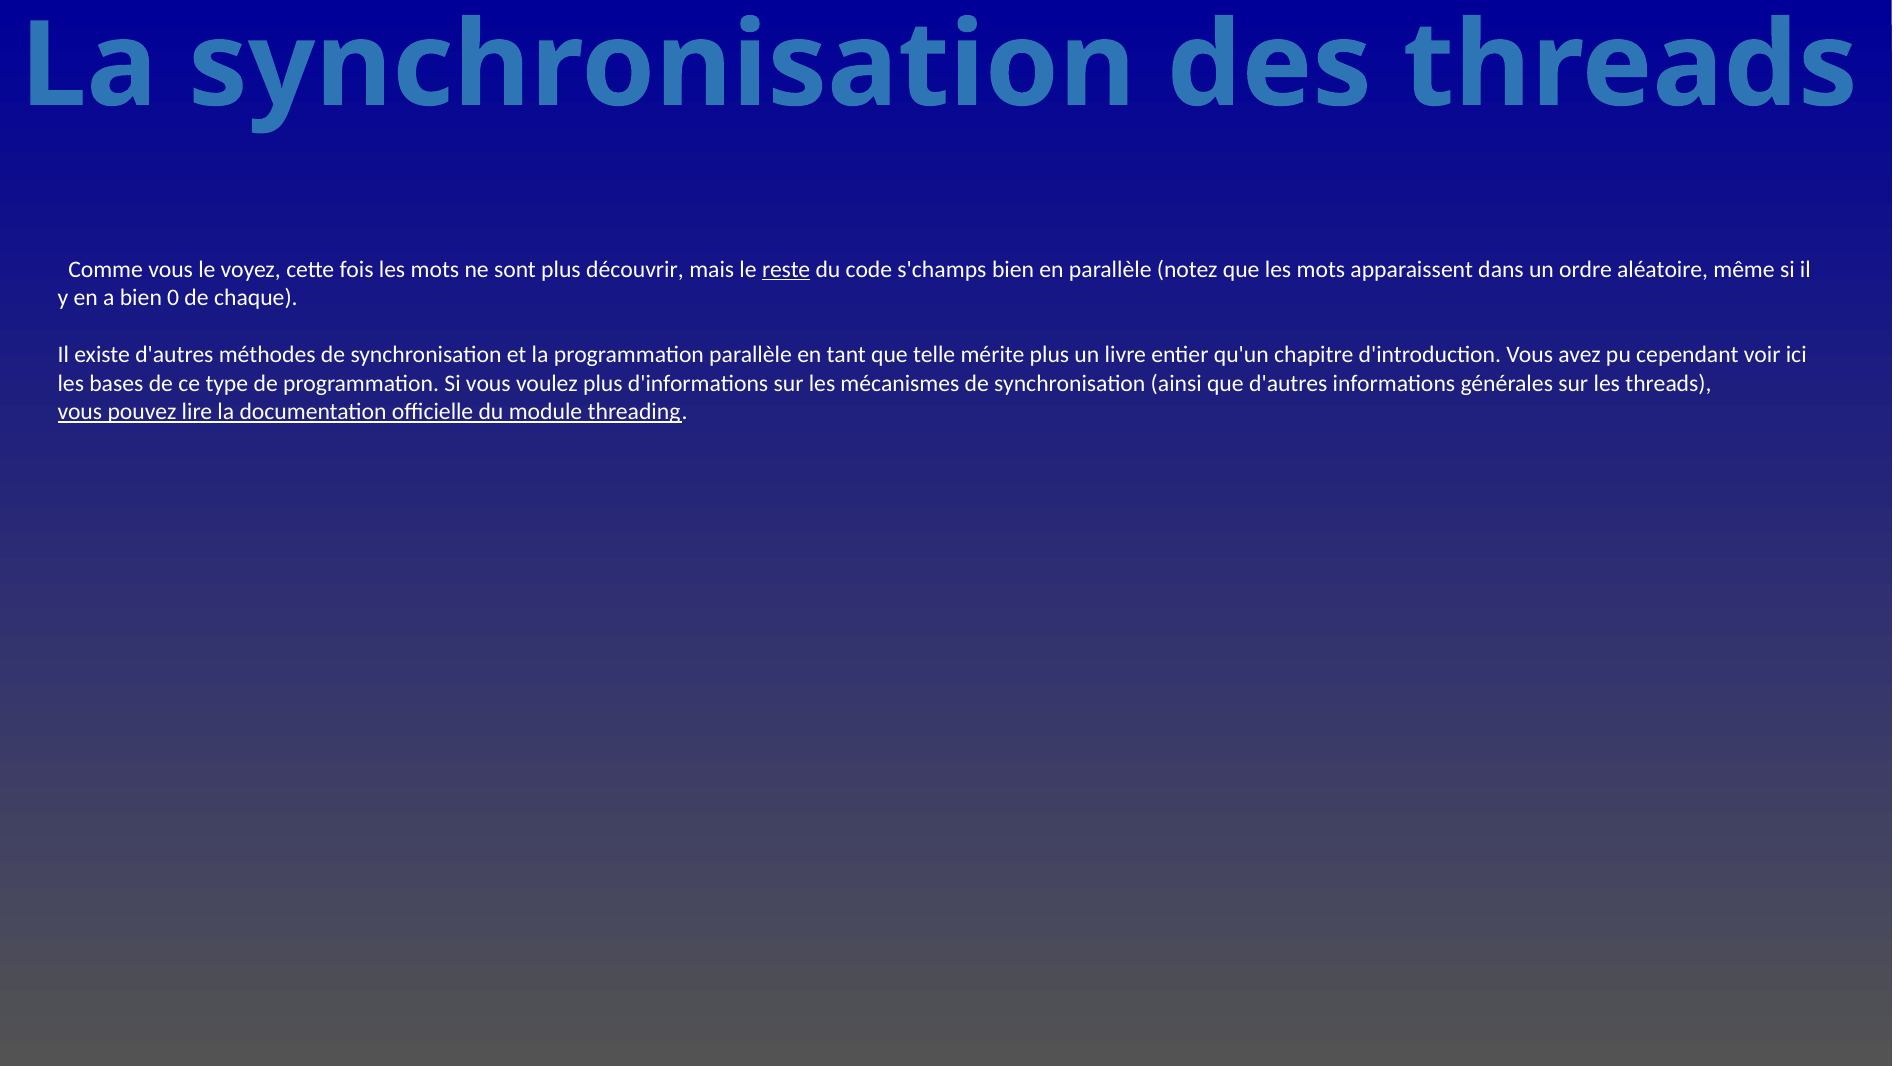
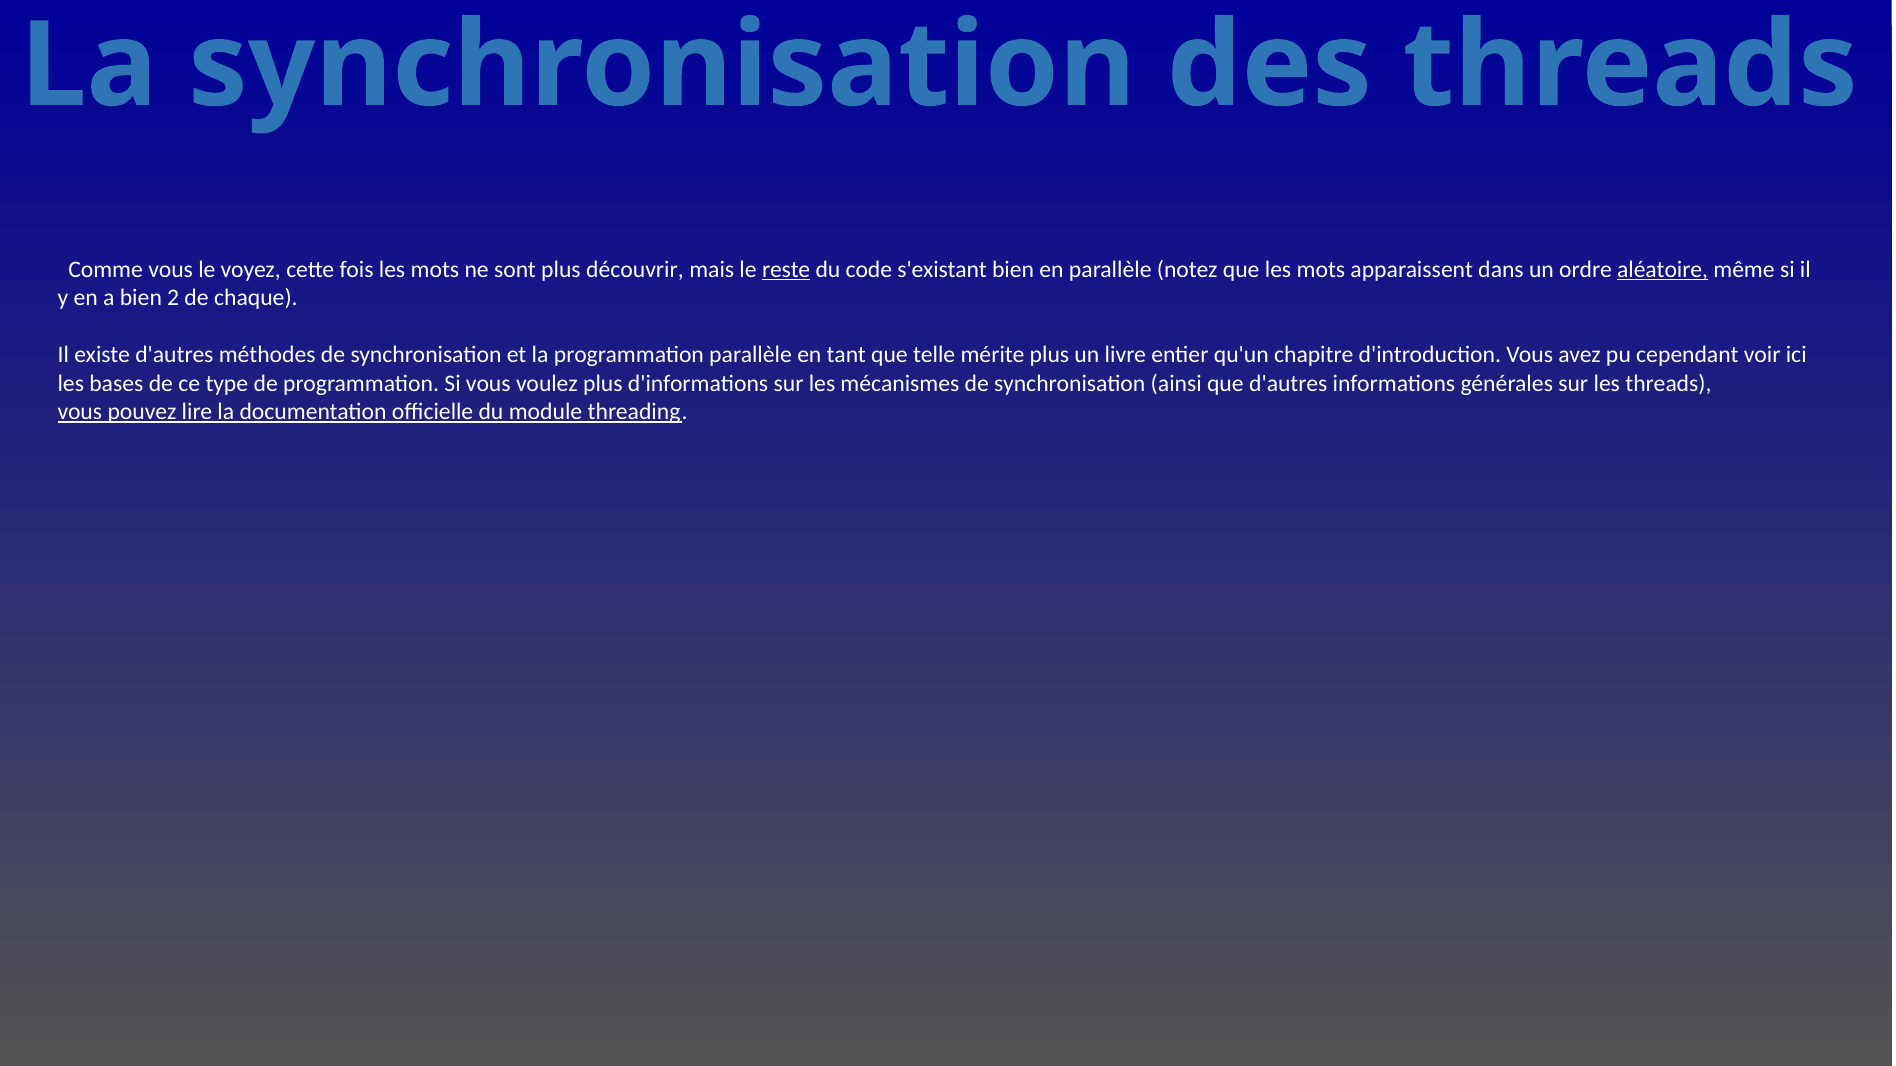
s'champs: s'champs -> s'existant (942, 270)
aléatoire underline: none -> present (1663, 270)
0: 0 -> 2 (173, 298)
